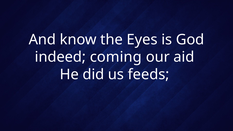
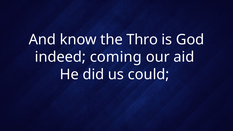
Eyes: Eyes -> Thro (142, 40)
feeds: feeds -> could (149, 75)
